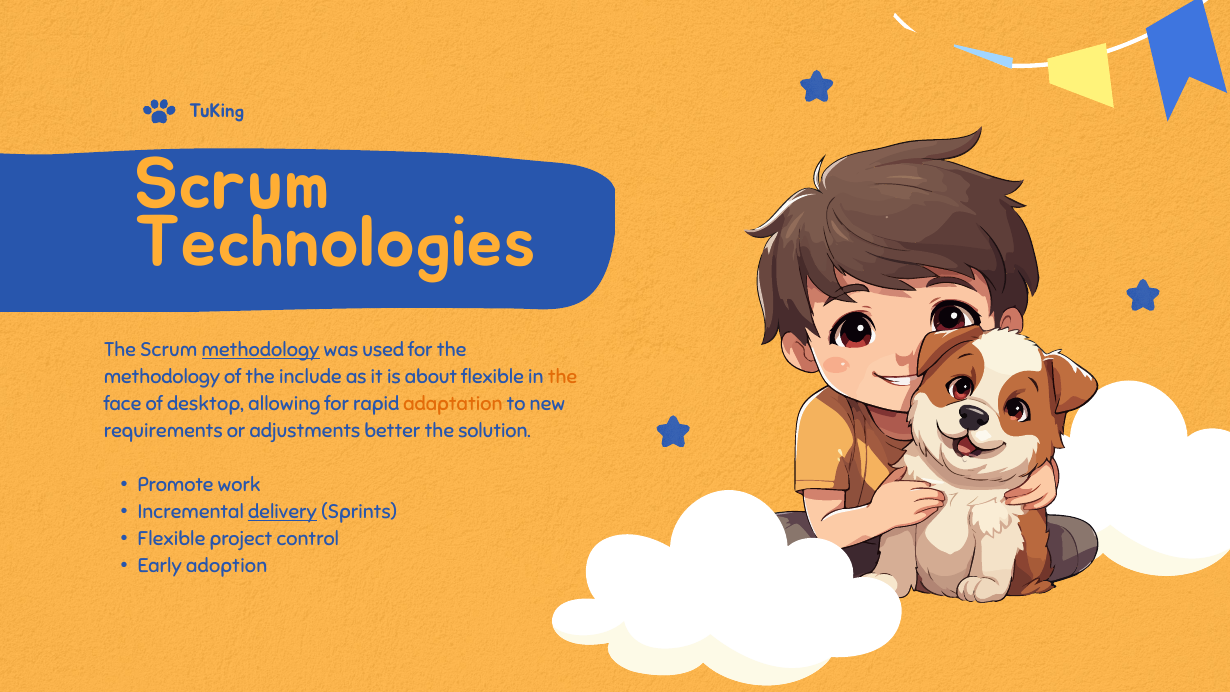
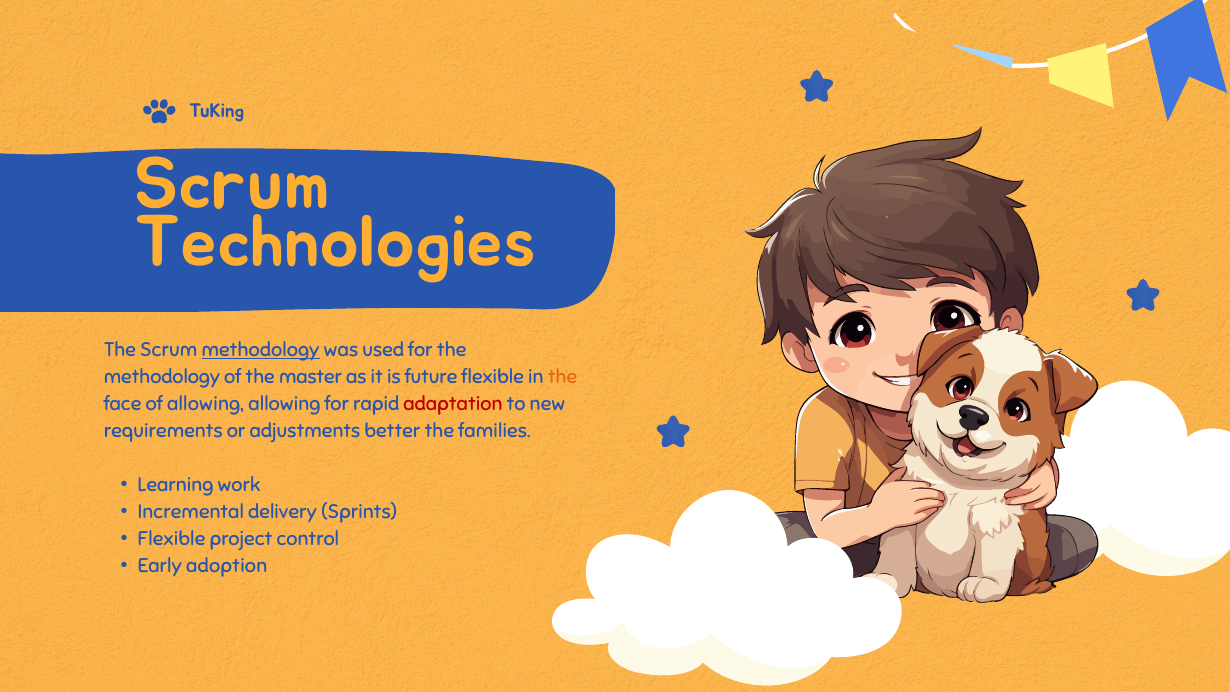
include: include -> master (311, 377)
about: about -> future (431, 377)
of desktop: desktop -> allowing (205, 404)
adaptation colour: orange -> red (453, 404)
solution: solution -> families (494, 431)
Promote: Promote -> Learning (176, 485)
delivery underline: present -> none (283, 512)
